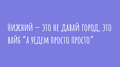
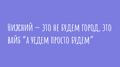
не давай: давай -> будем (70, 28)
просто просто: просто -> будем (82, 41)
